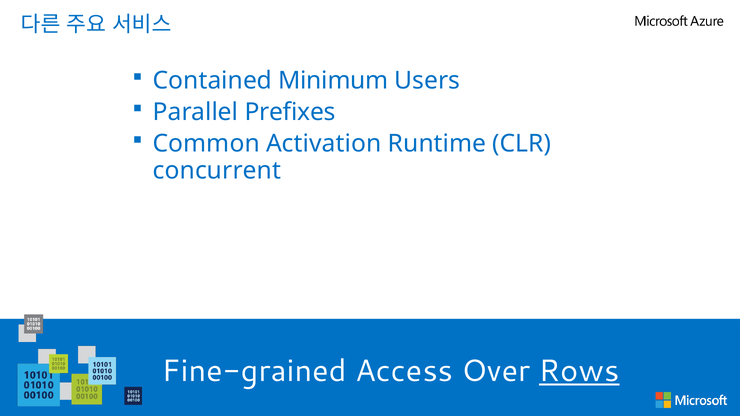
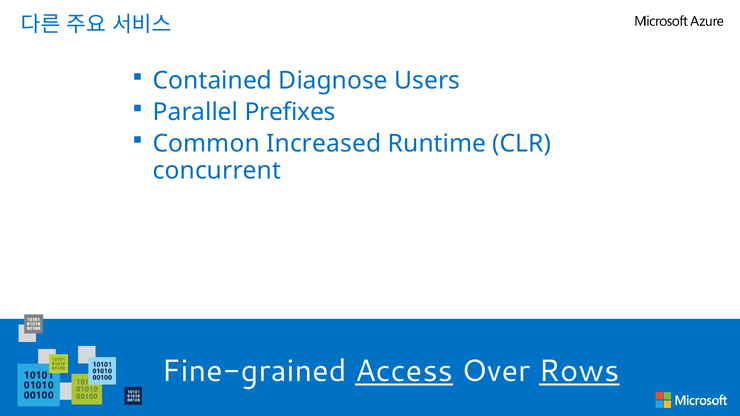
Minimum: Minimum -> Diagnose (333, 81)
Activation: Activation -> Increased (324, 144)
Access underline: none -> present (404, 372)
